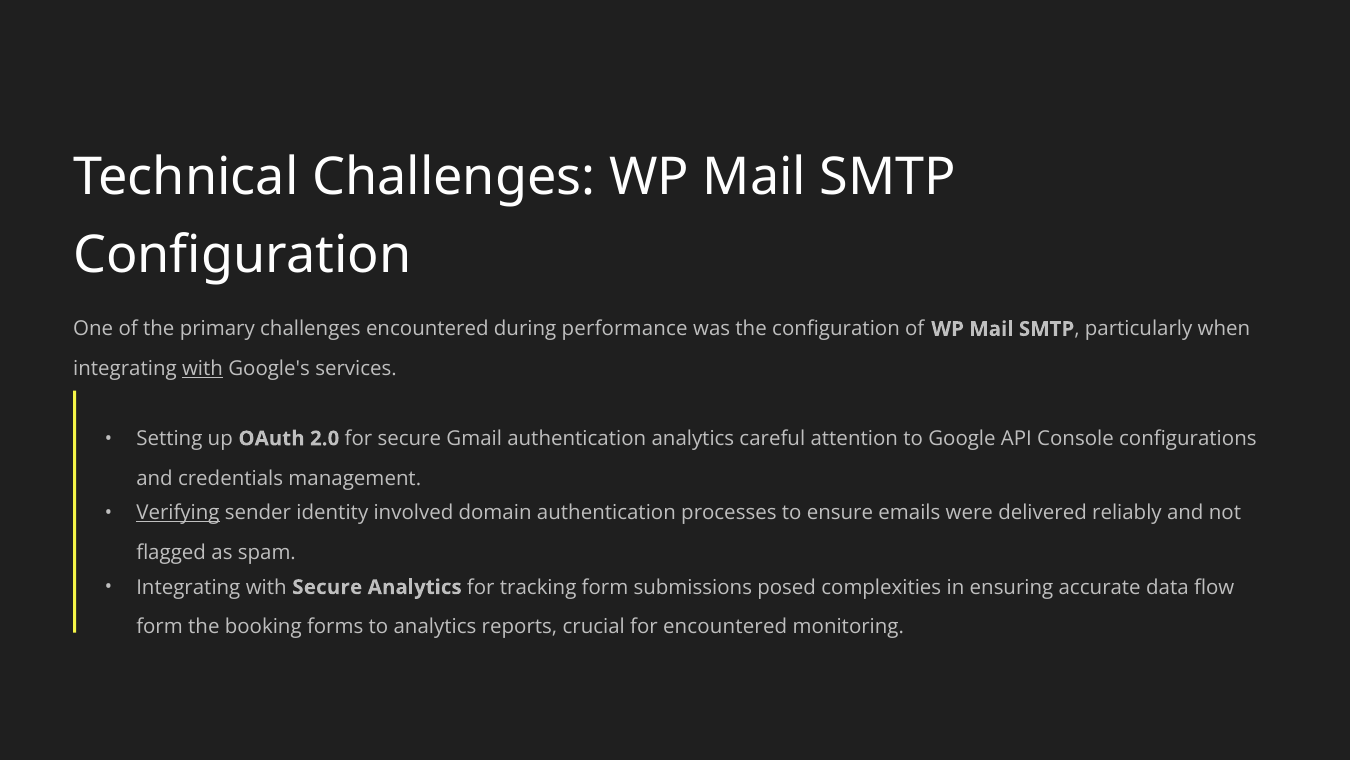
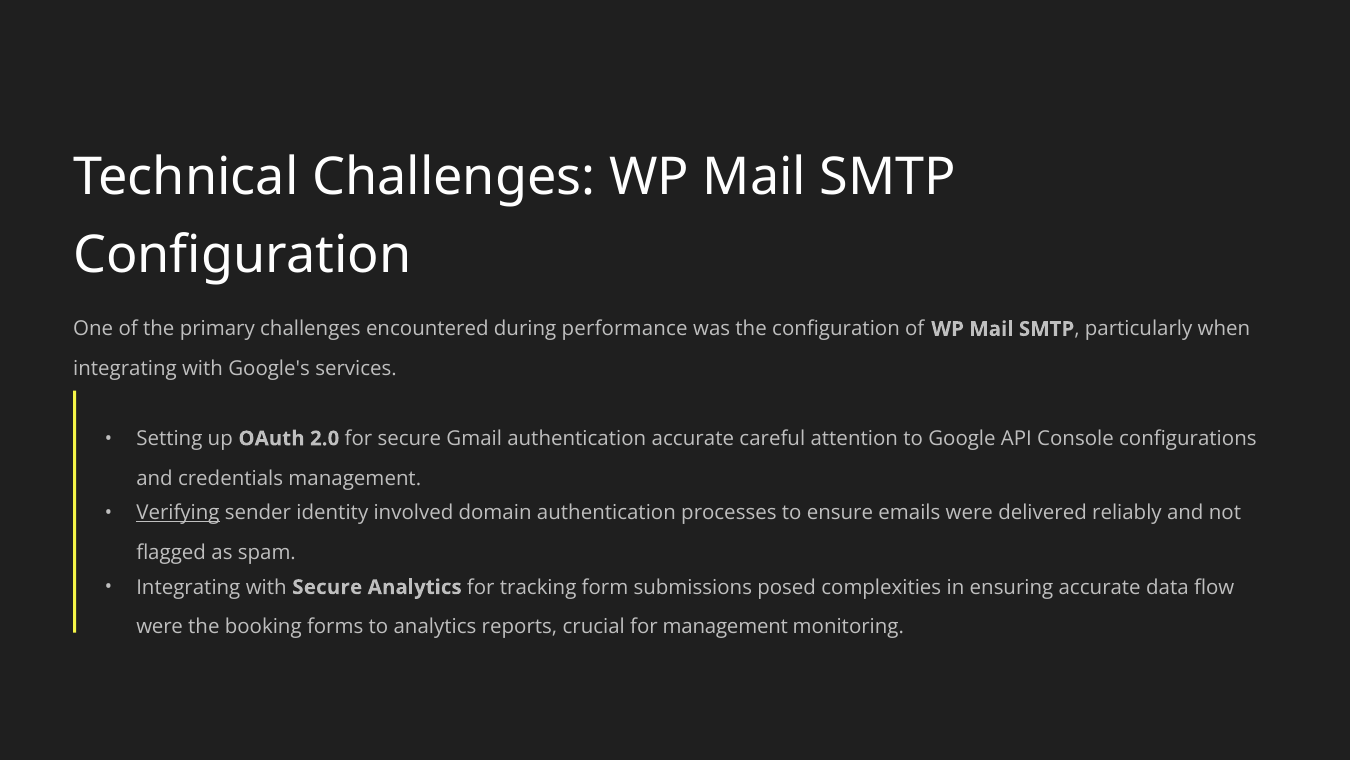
with underline: present -> none (203, 369)
authentication analytics: analytics -> accurate (693, 438)
form: form -> were (160, 627)
for encountered: encountered -> management (725, 627)
